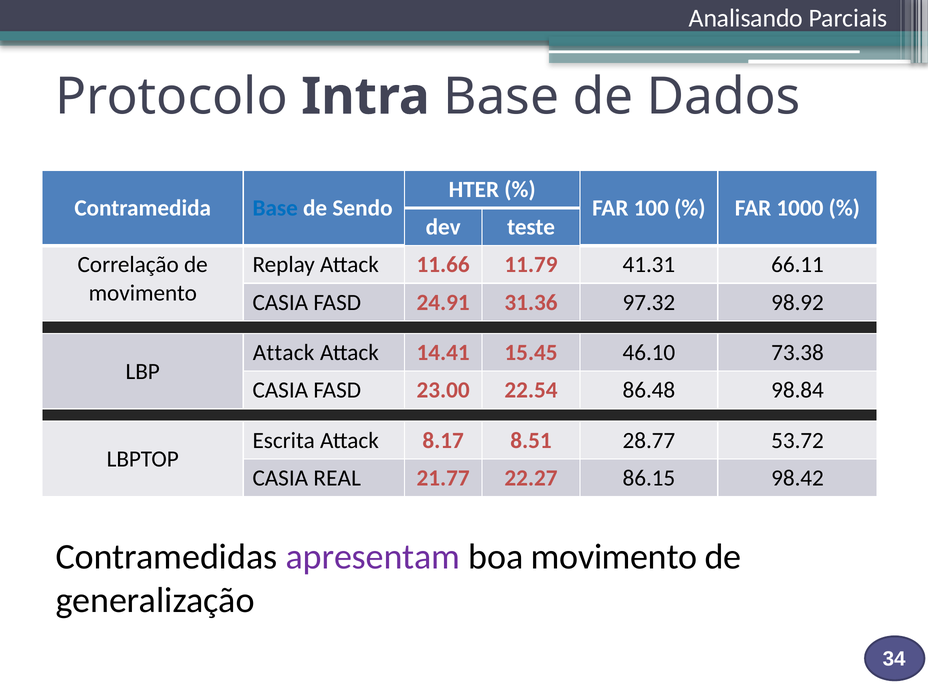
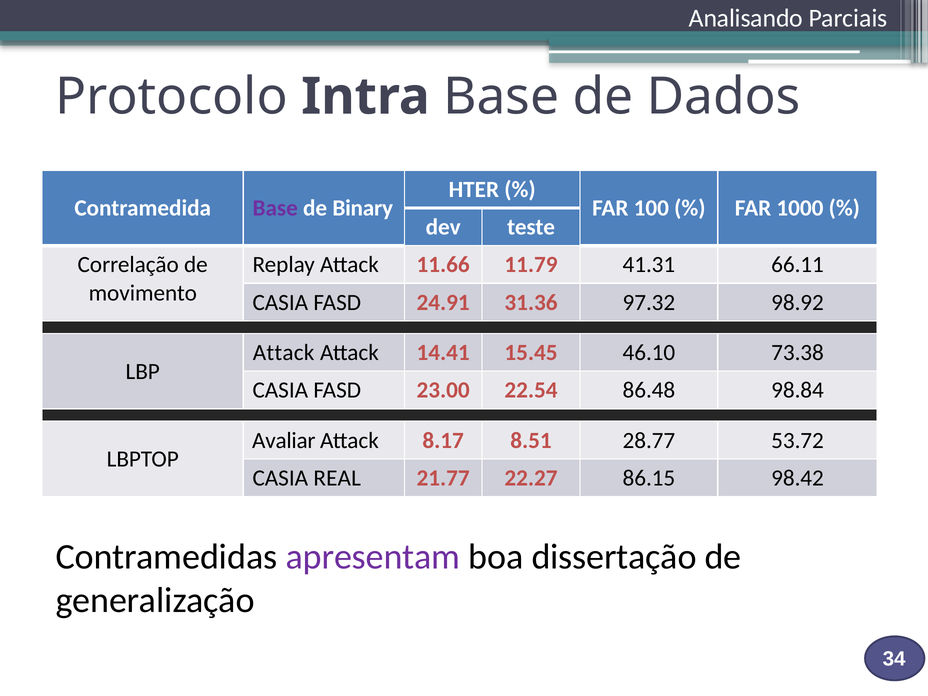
Base colour: blue -> purple (275, 208)
Sendo: Sendo -> Binary (363, 208)
Escrita: Escrita -> Avaliar (284, 440)
boa movimento: movimento -> dissertação (614, 557)
